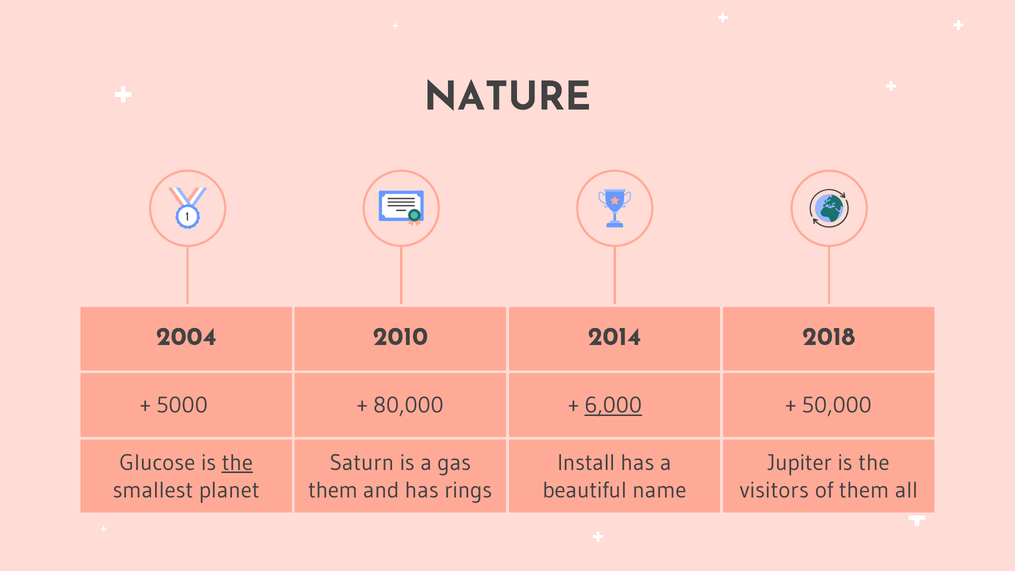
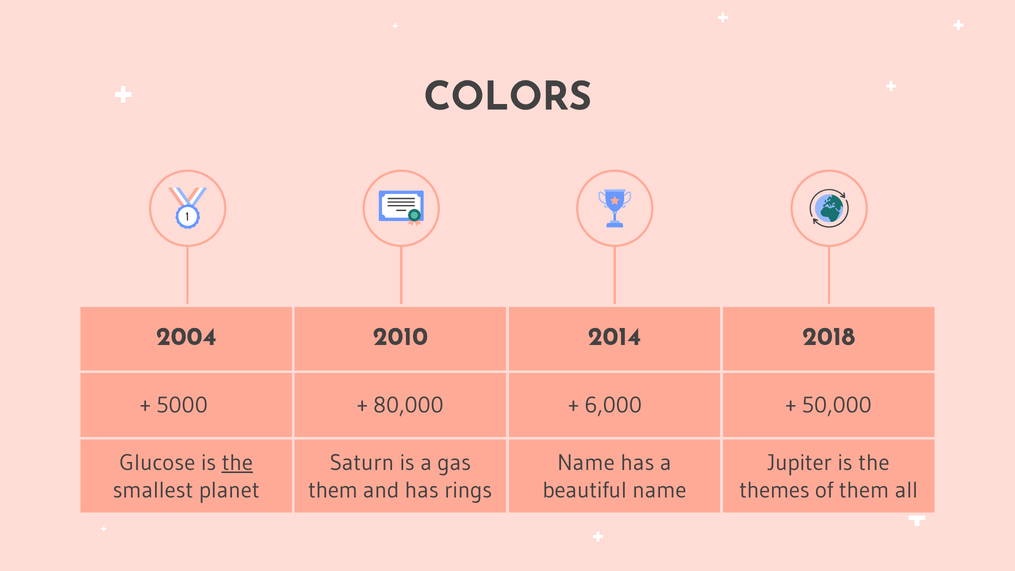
NATURE: NATURE -> COLORS (508, 97)
6,000 underline: present -> none (613, 405)
Install: Install -> Name (586, 463)
visitors: visitors -> themes (774, 490)
